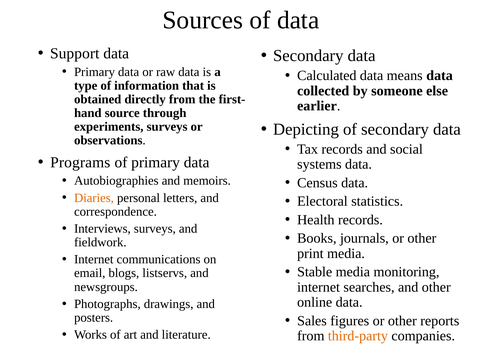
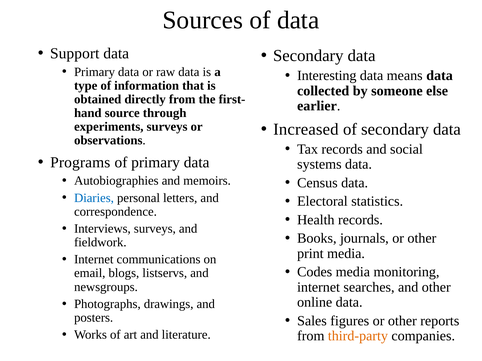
Calculated: Calculated -> Interesting (327, 76)
Depicting: Depicting -> Increased (306, 129)
Diaries colour: orange -> blue (94, 198)
Stable: Stable -> Codes (315, 272)
